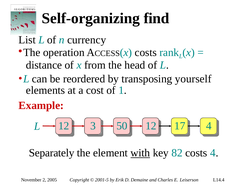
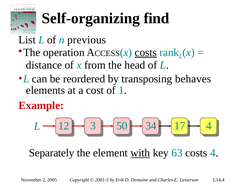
currency: currency -> previous (87, 40)
costs underline: none -> present (146, 52)
yourself: yourself -> behaves (193, 79)
50 12: 12 -> 34 (151, 126)
82: 82 -> 63 (177, 153)
